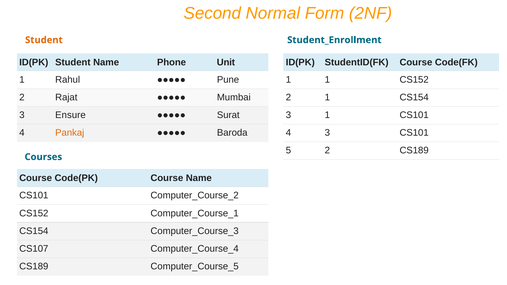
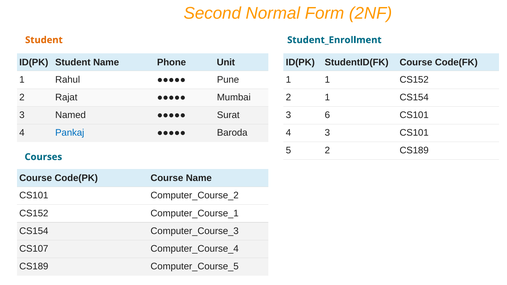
Ensure: Ensure -> Named (71, 115)
3 1: 1 -> 6 (327, 115)
Pankaj colour: orange -> blue (70, 133)
